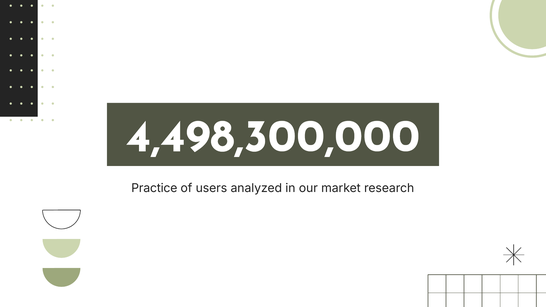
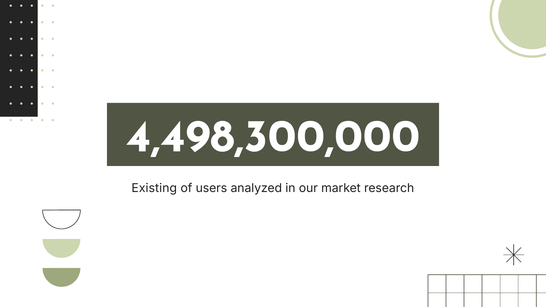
Practice: Practice -> Existing (154, 188)
